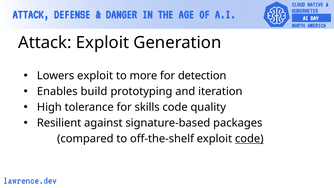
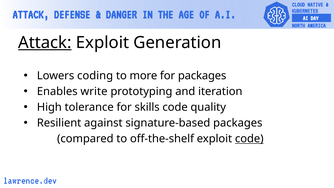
Attack underline: none -> present (45, 43)
Lowers exploit: exploit -> coding (95, 76)
for detection: detection -> packages (202, 76)
build: build -> write (94, 91)
